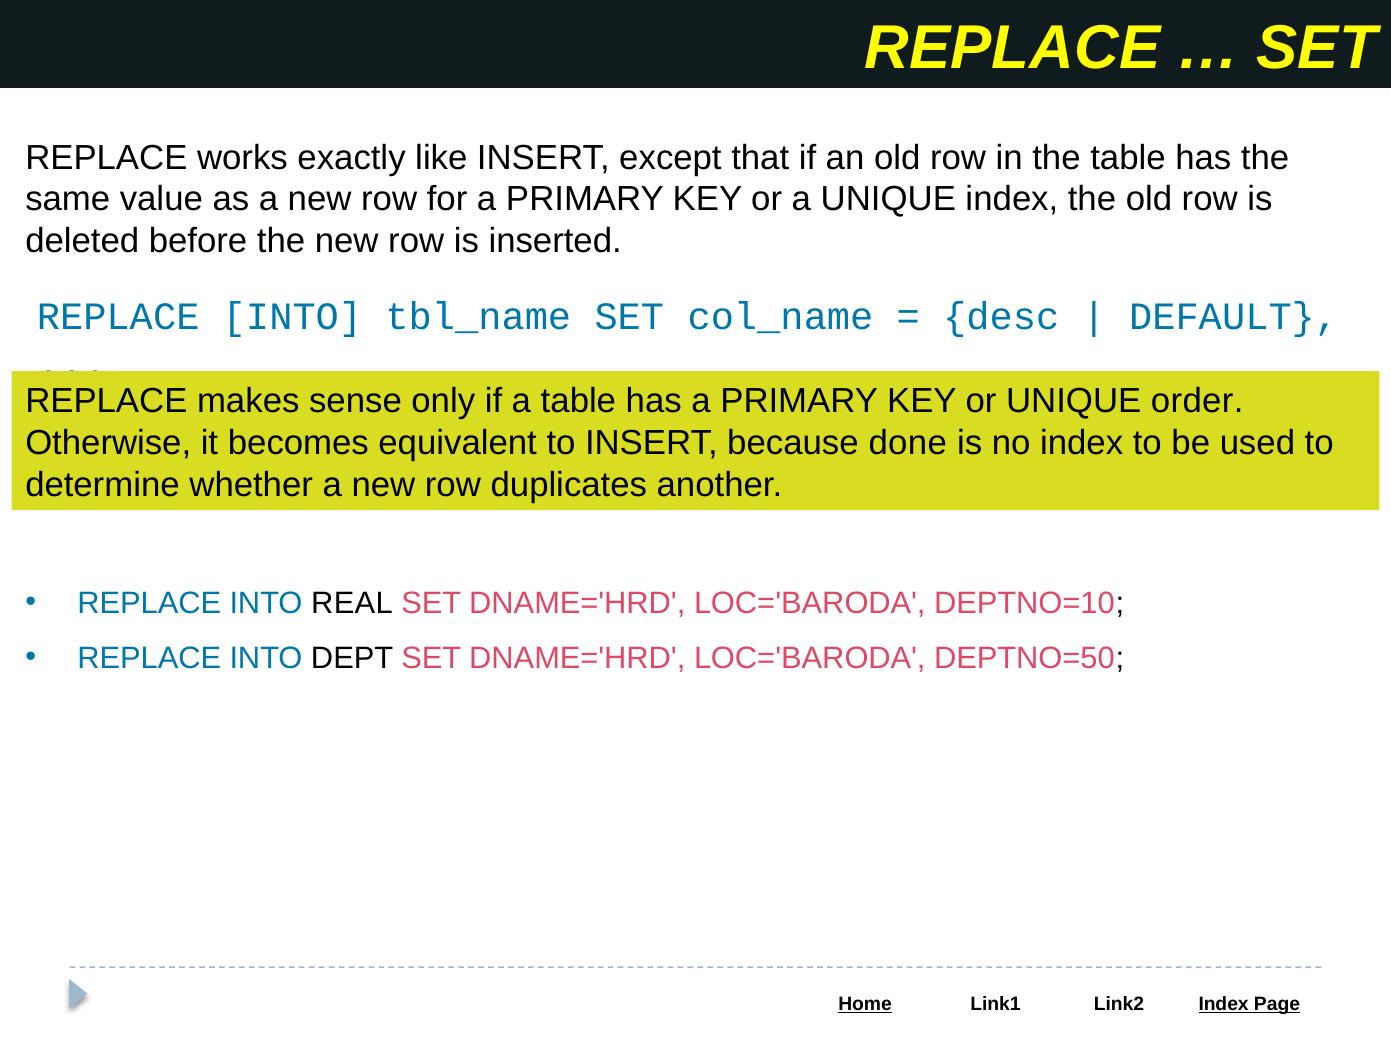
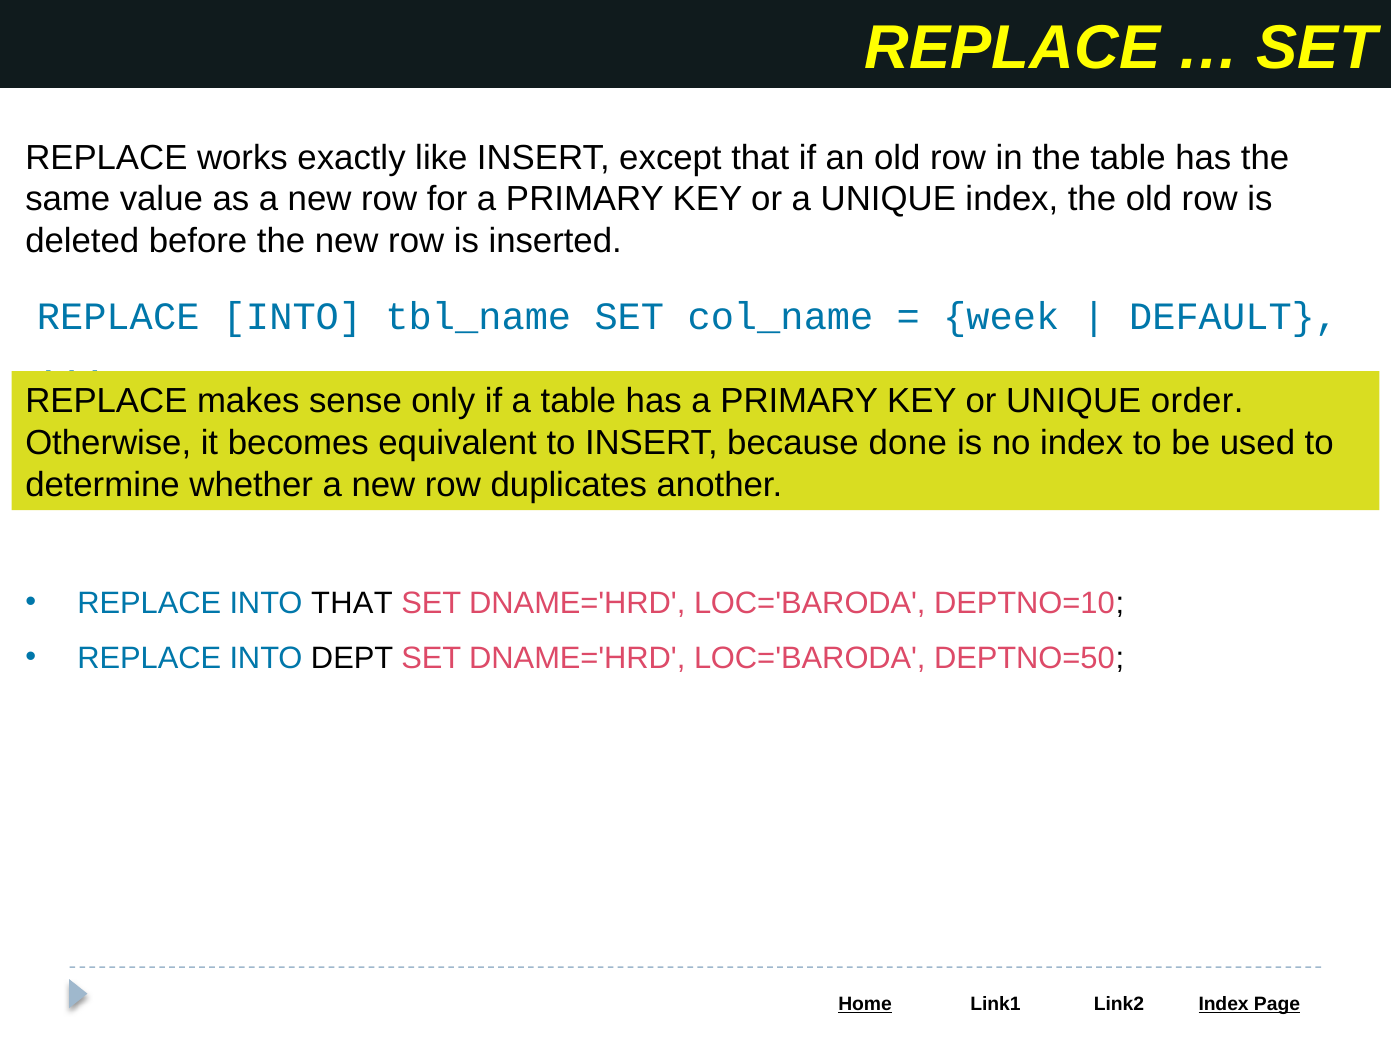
desc: desc -> week (1001, 317)
INTO REAL: REAL -> THAT (352, 602)
